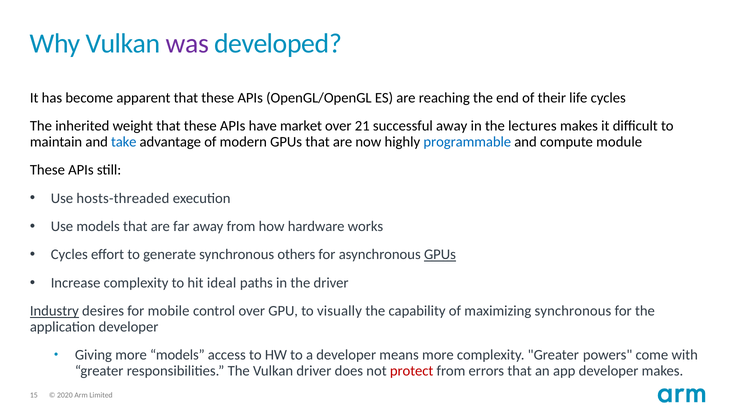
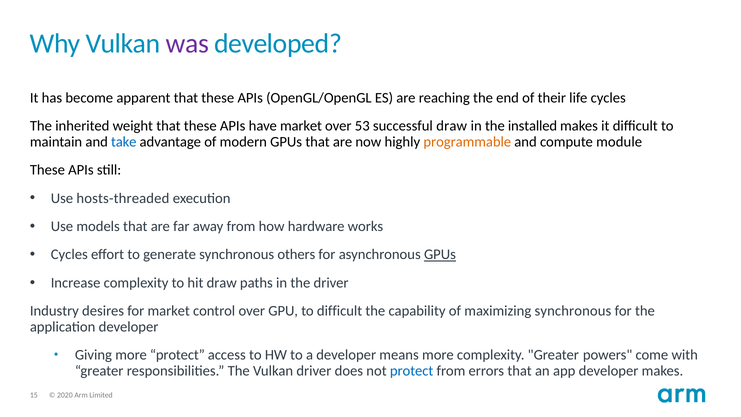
21: 21 -> 53 (362, 126)
successful away: away -> draw (452, 126)
lectures: lectures -> installed (533, 126)
programmable colour: blue -> orange (467, 142)
hit ideal: ideal -> draw (222, 283)
Industry underline: present -> none (54, 311)
for mobile: mobile -> market (169, 311)
to visually: visually -> difficult (340, 311)
more models: models -> protect (177, 355)
protect colour: red -> blue (412, 371)
